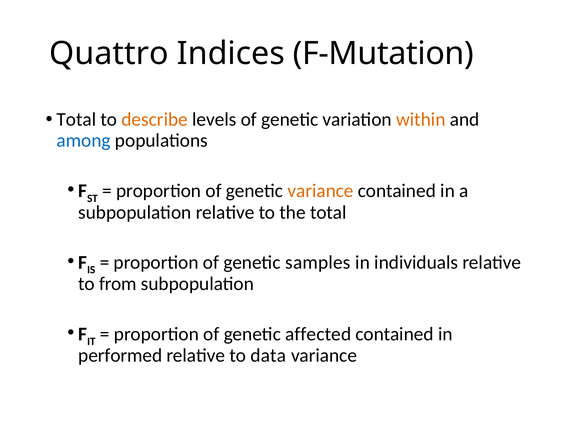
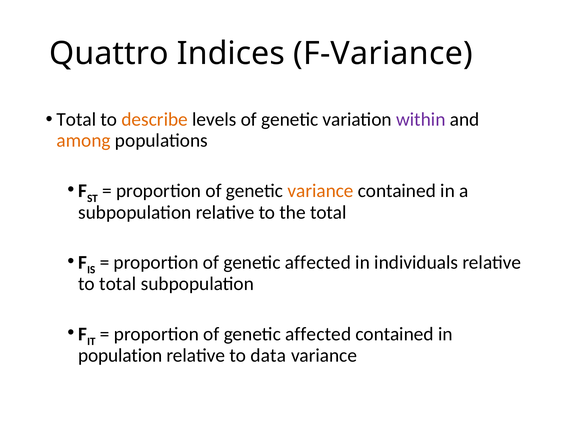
F-Mutation: F-Mutation -> F-Variance (383, 53)
within colour: orange -> purple (421, 120)
among colour: blue -> orange (84, 140)
samples: samples -> affected (318, 262)
to from: from -> total (118, 284)
performed: performed -> population (120, 355)
